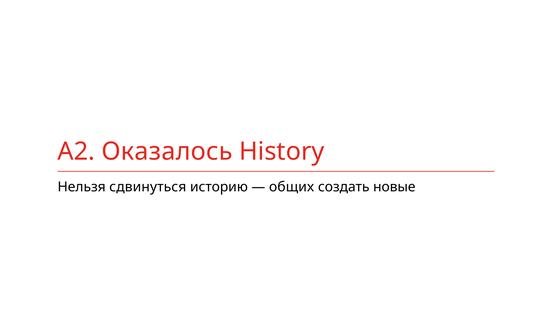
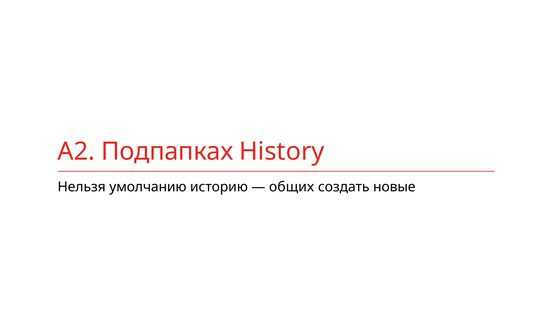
Оказалось: Оказалось -> Подпапках (167, 152)
сдвинуться: сдвинуться -> умолчанию (148, 187)
